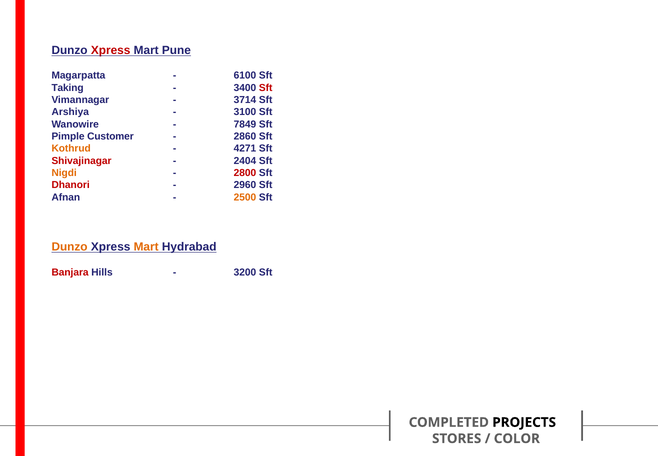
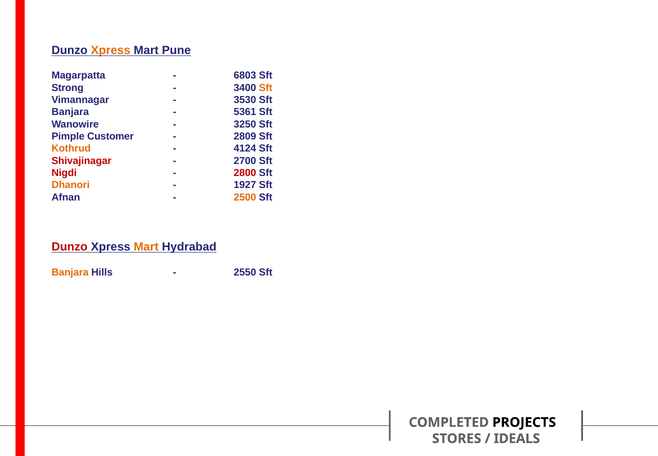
Xpress colour: red -> orange (111, 50)
6100: 6100 -> 6803 (245, 76)
Taking: Taking -> Strong (68, 88)
Sft colour: red -> orange (266, 88)
3714: 3714 -> 3530 (245, 100)
Arshiya: Arshiya -> Banjara (70, 112)
3100: 3100 -> 5361 (245, 112)
7849: 7849 -> 3250 (245, 124)
2860: 2860 -> 2809 (245, 136)
4271: 4271 -> 4124 (245, 148)
2404: 2404 -> 2700 (245, 161)
Nigdi colour: orange -> red (64, 173)
Dhanori colour: red -> orange (71, 185)
2960: 2960 -> 1927 (245, 185)
Dunzo colour: orange -> red (70, 247)
Banjara colour: red -> orange (70, 272)
3200: 3200 -> 2550 (245, 272)
COLOR: COLOR -> IDEALS (517, 438)
